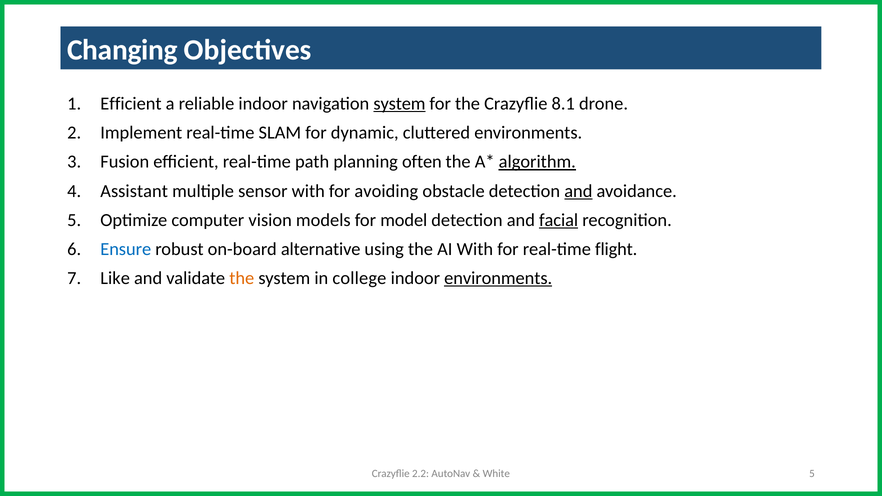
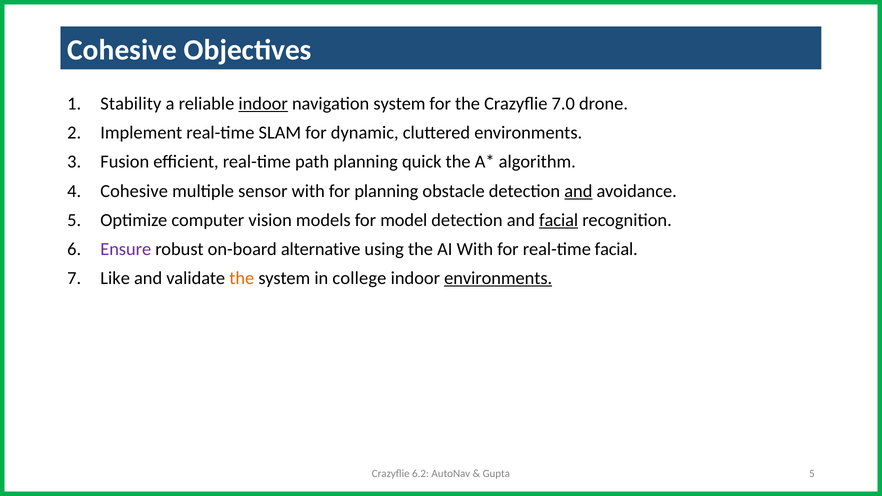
Changing: Changing -> Cohesive (122, 50)
Efficient: Efficient -> Stability (131, 104)
indoor underline: none -> present (263, 104)
system underline: present -> none (399, 104)
8.1: 8.1 -> 7.0 (563, 104)
often: often -> quick (422, 162)
algorithm underline: present -> none (537, 162)
Assistant: Assistant -> Cohesive (134, 191)
for avoiding: avoiding -> planning (386, 191)
Ensure colour: blue -> purple (126, 249)
real-time flight: flight -> facial (616, 249)
2.2: 2.2 -> 6.2 (421, 474)
White: White -> Gupta (496, 474)
